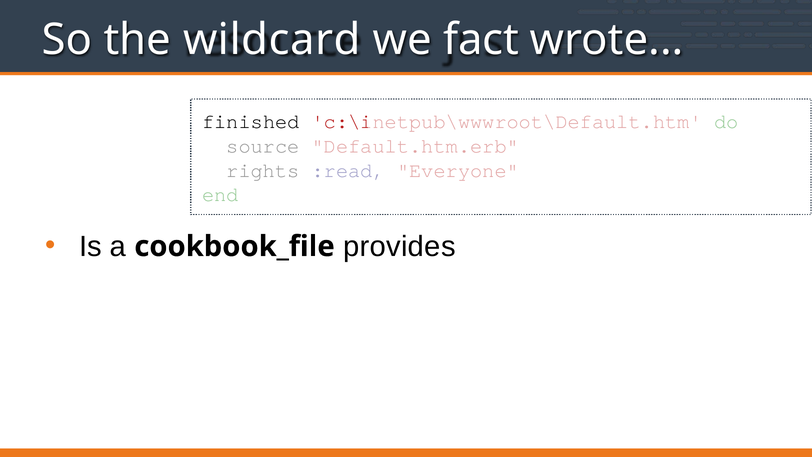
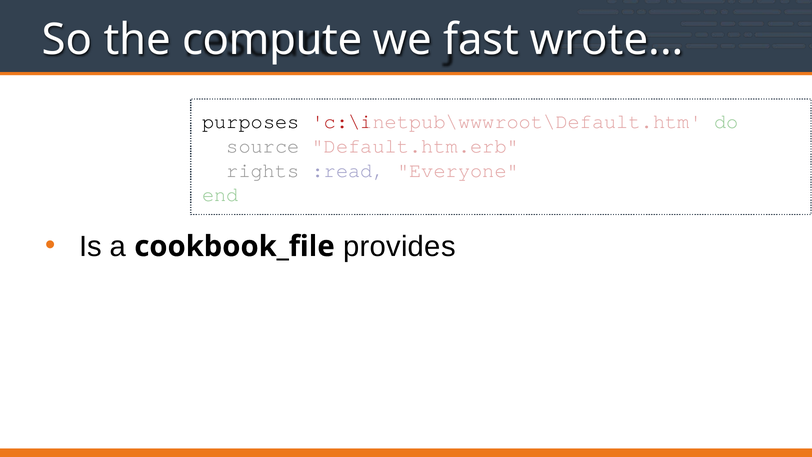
wildcard: wildcard -> compute (272, 40)
fact: fact -> fast (481, 40)
finished: finished -> purposes (251, 122)
